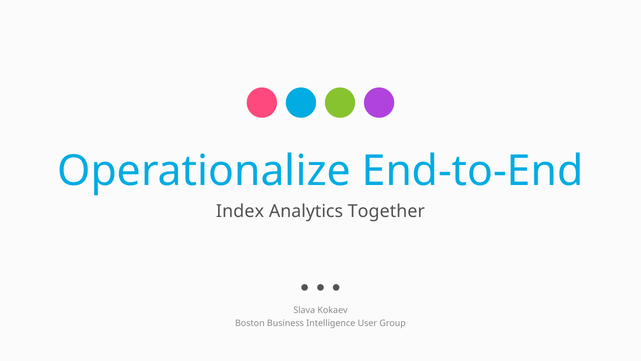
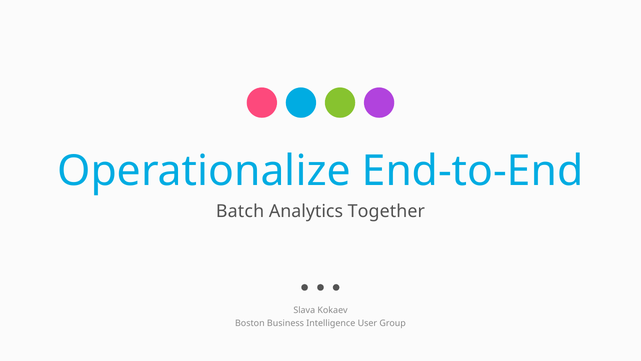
Index: Index -> Batch (240, 211)
